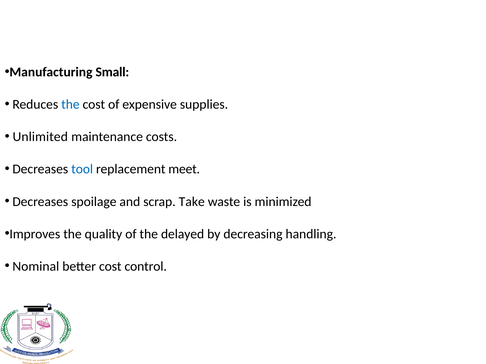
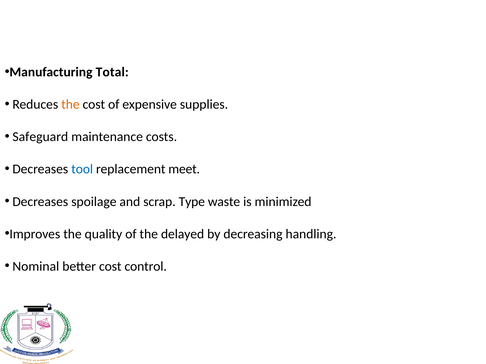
Small: Small -> Total (112, 72)
the colour: blue -> orange (70, 105)
Unlimited: Unlimited -> Safeguard (40, 137)
Take: Take -> Type (192, 202)
